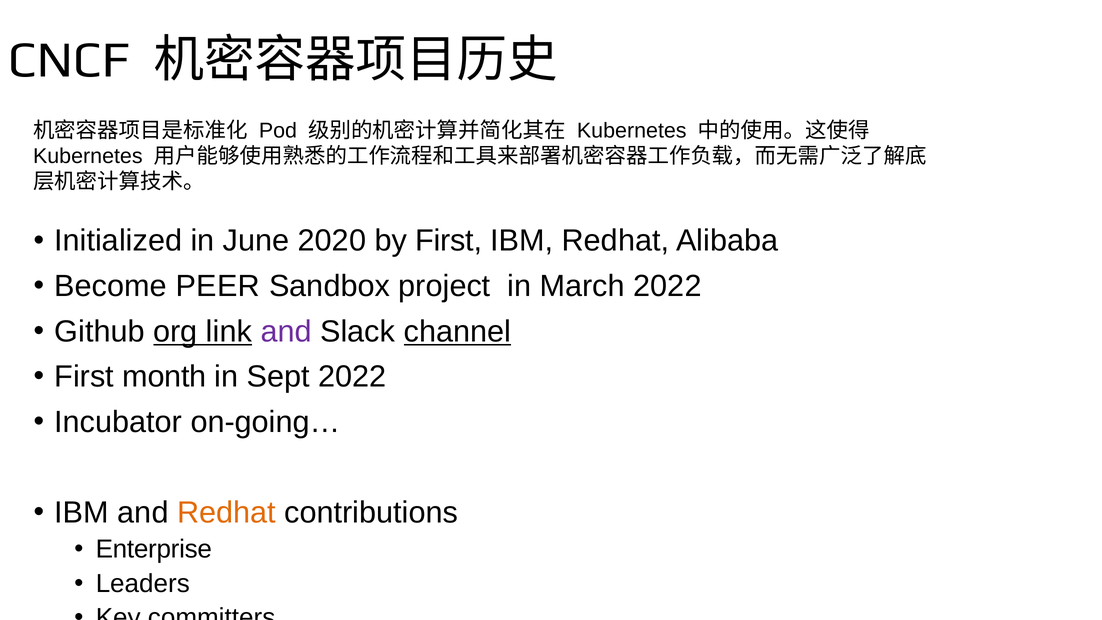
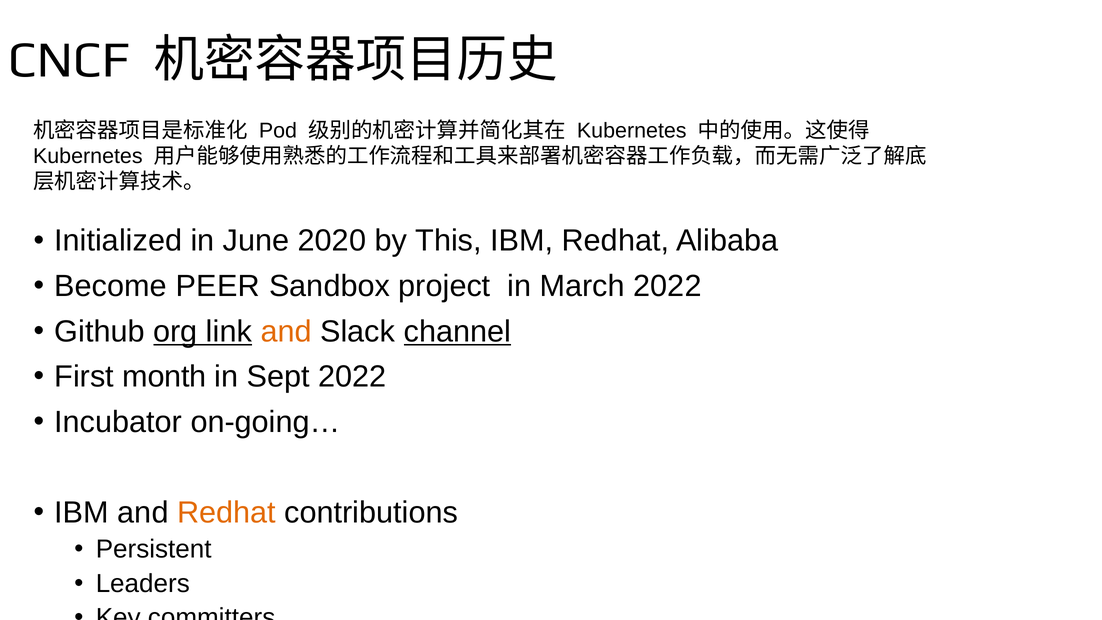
by First: First -> This (449, 241)
and colour: purple -> orange (286, 331)
Enterprise: Enterprise -> Persistent (154, 549)
